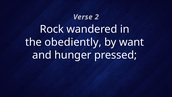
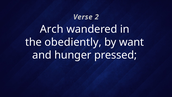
Rock: Rock -> Arch (52, 29)
